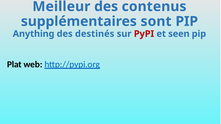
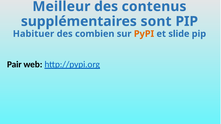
Anything: Anything -> Habituer (33, 34)
destinés: destinés -> combien (95, 34)
PyPI colour: red -> orange (144, 34)
seen: seen -> slide (179, 34)
Plat: Plat -> Pair (14, 65)
